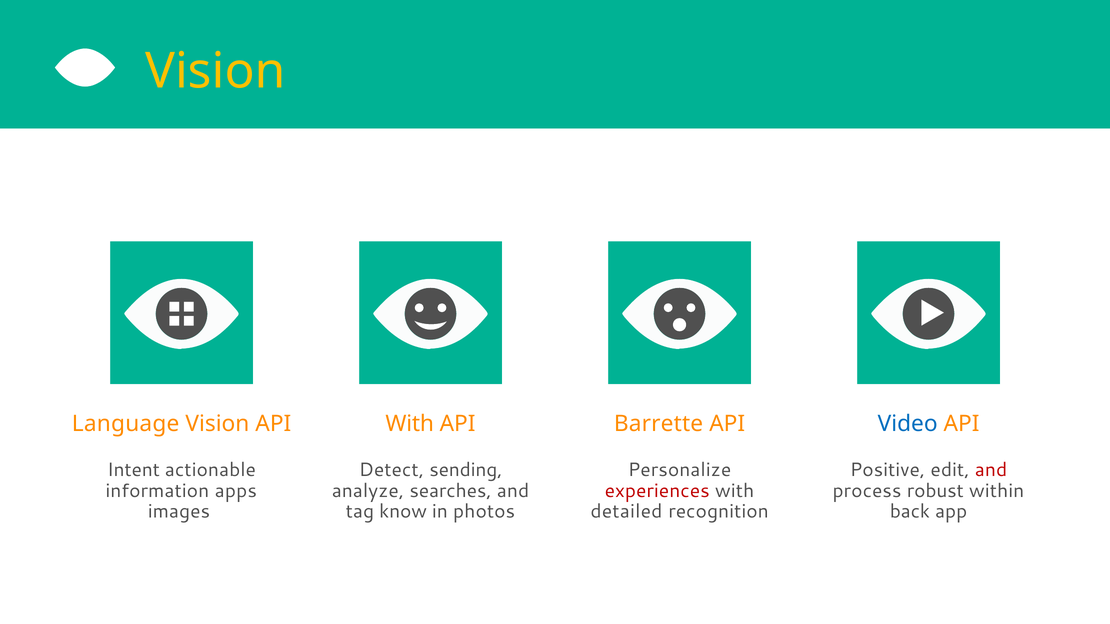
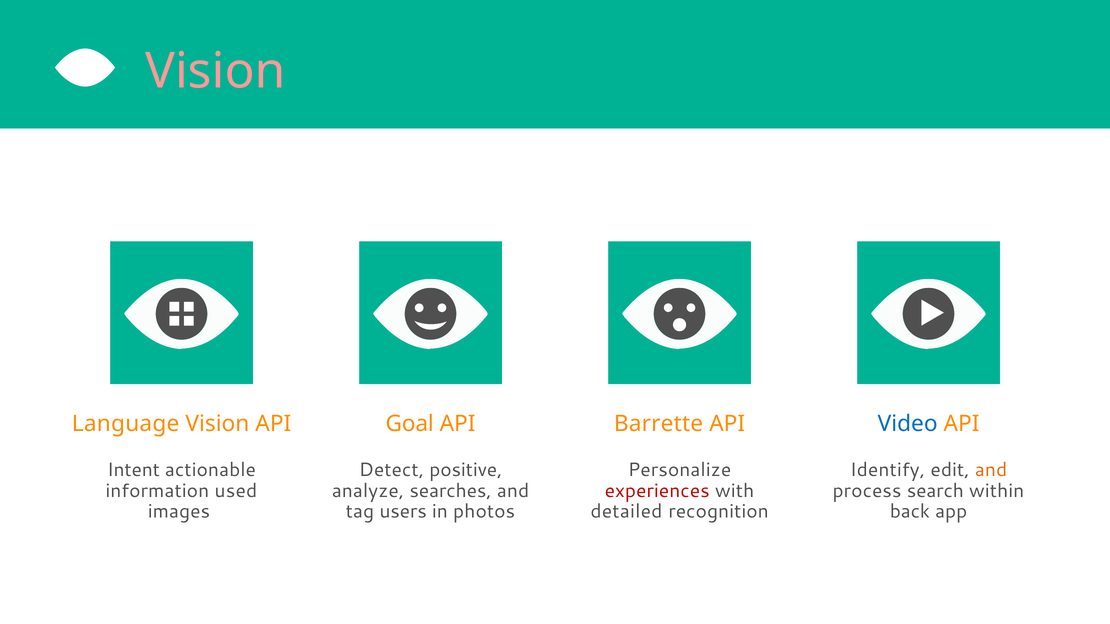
Vision colour: yellow -> pink (215, 71)
With: With -> Goal (410, 424)
sending: sending -> positive (466, 470)
Positive: Positive -> Identify (887, 470)
and colour: red -> orange (991, 470)
apps: apps -> used (236, 491)
robust: robust -> search (935, 491)
know: know -> users (403, 512)
